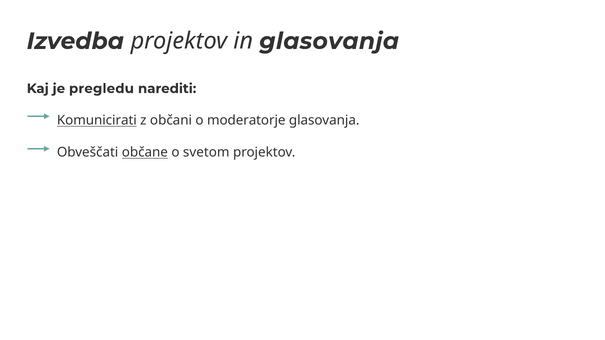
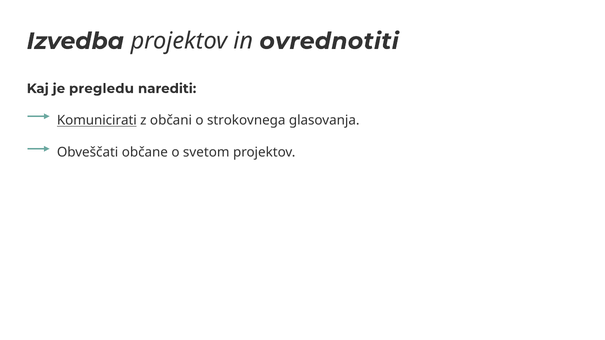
in glasovanja: glasovanja -> ovrednotiti (329, 41)
moderatorje: moderatorje -> strokovnega (246, 121)
občane underline: present -> none (145, 153)
